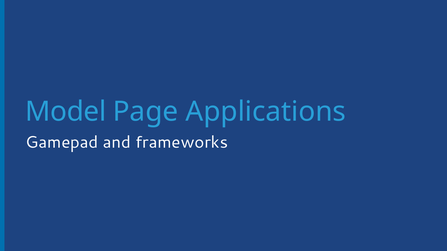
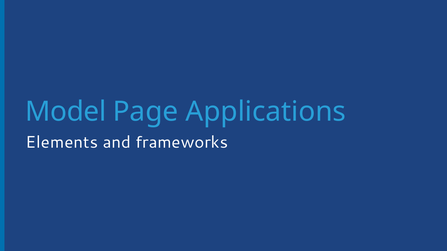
Gamepad: Gamepad -> Elements (62, 143)
